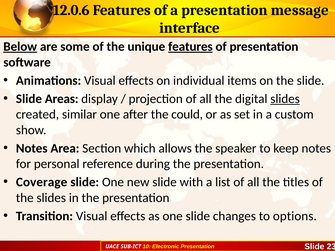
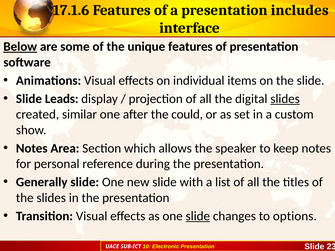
12.0.6: 12.0.6 -> 17.1.6 (71, 10)
message: message -> includes (300, 10)
features underline: present -> none (190, 47)
Areas: Areas -> Leads (62, 99)
Coverage: Coverage -> Generally (42, 182)
slide underline: none -> present (198, 216)
